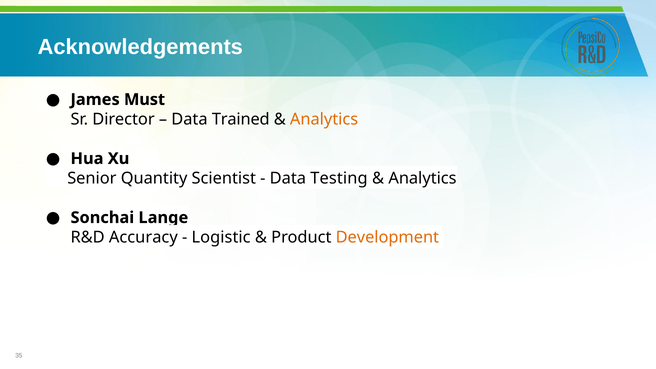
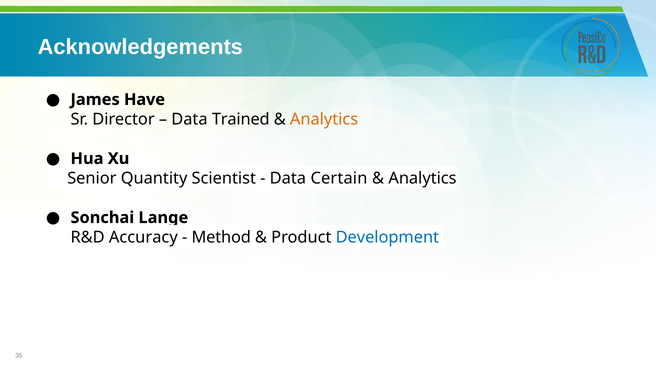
Must: Must -> Have (144, 100)
Testing: Testing -> Certain (339, 178)
Logistic: Logistic -> Method (221, 237)
Development colour: orange -> blue (387, 237)
